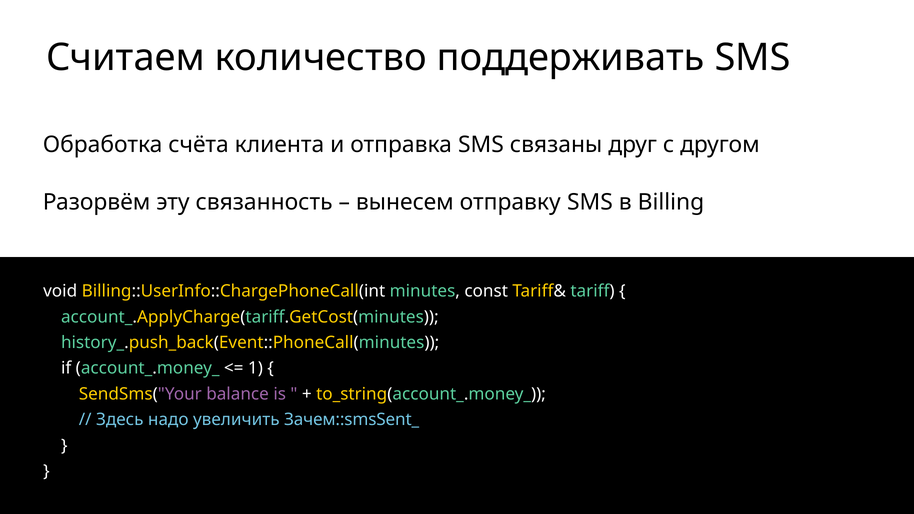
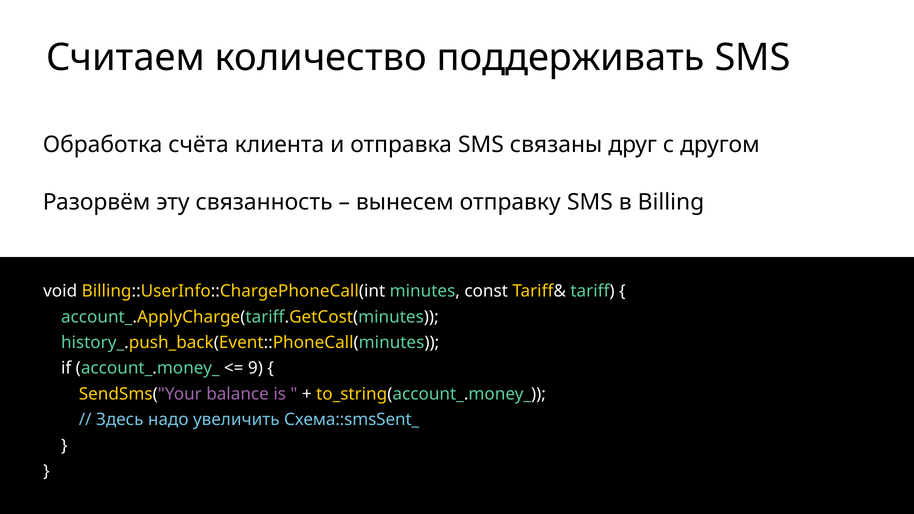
1: 1 -> 9 (255, 368)
Зачем::smsSent_: Зачем::smsSent_ -> Схема::smsSent_ (352, 420)
